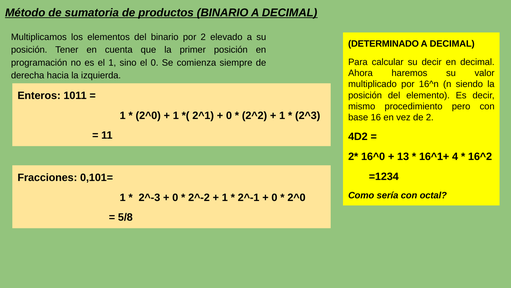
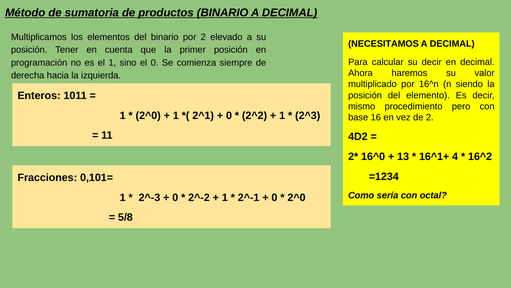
DETERMINADO: DETERMINADO -> NECESITAMOS (383, 44)
